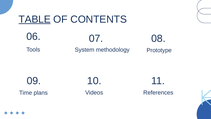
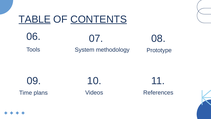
CONTENTS underline: none -> present (99, 19)
